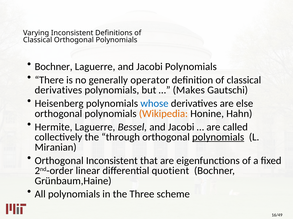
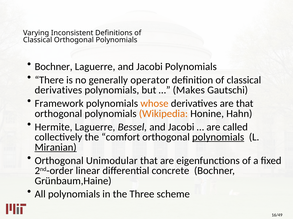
Heisenberg: Heisenberg -> Framework (59, 104)
whose colour: blue -> orange (154, 104)
are else: else -> that (245, 104)
through: through -> comfort (121, 138)
Miranian underline: none -> present (56, 148)
Orthogonal Inconsistent: Inconsistent -> Unimodular (112, 161)
quotient: quotient -> concrete (170, 171)
